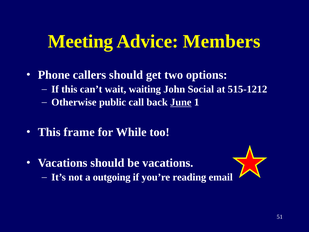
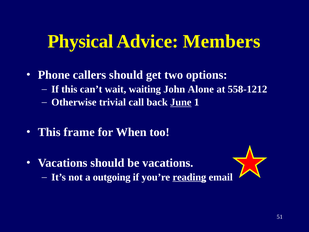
Meeting: Meeting -> Physical (81, 41)
Social: Social -> Alone (201, 89)
515-1212: 515-1212 -> 558-1212 (247, 89)
public: public -> trivial (112, 102)
While: While -> When (131, 132)
reading underline: none -> present (189, 177)
